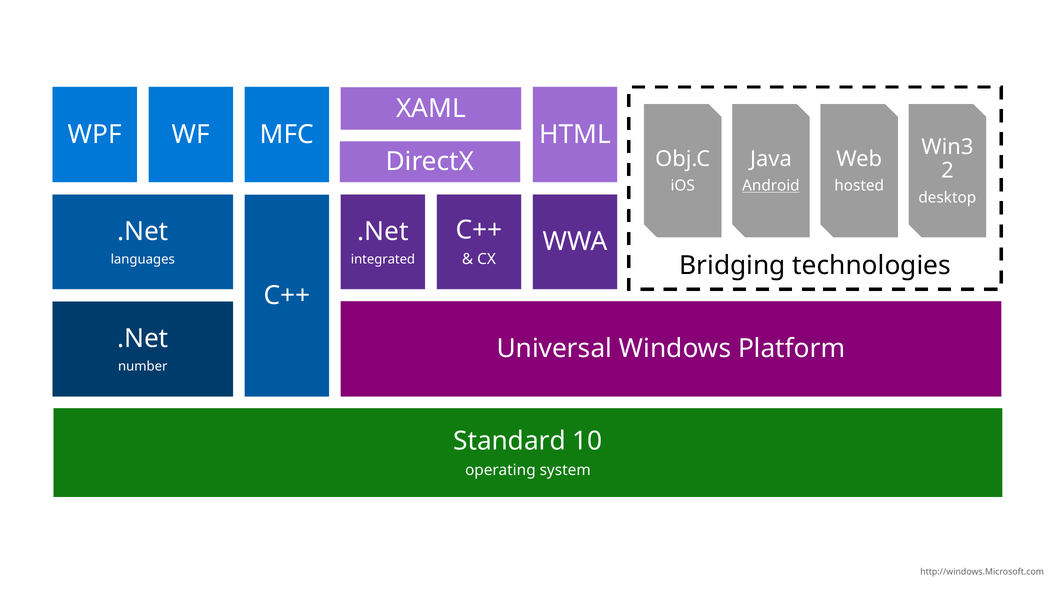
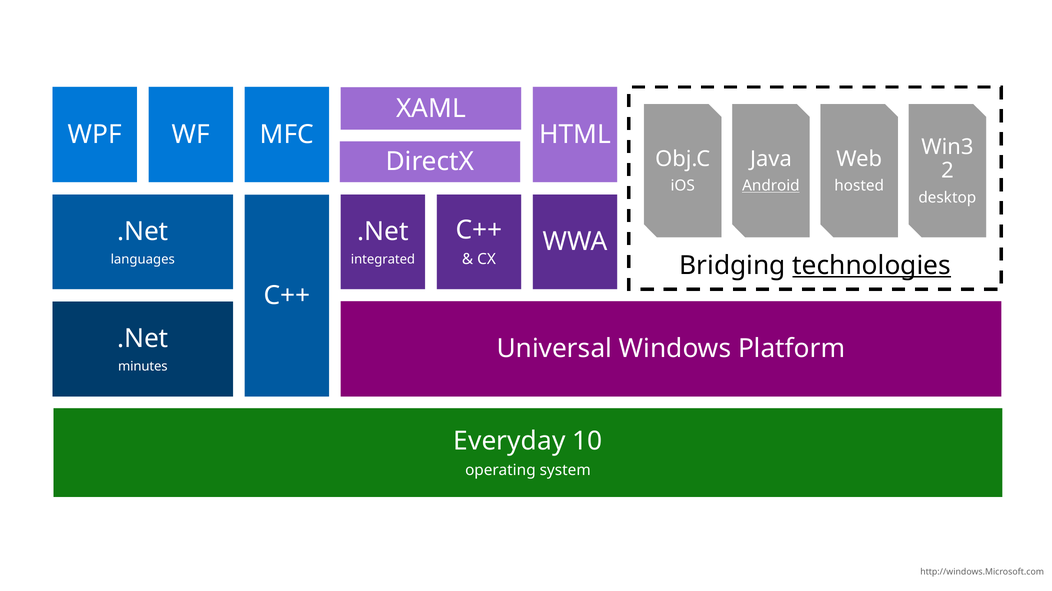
technologies underline: none -> present (872, 266)
number: number -> minutes (143, 367)
Standard: Standard -> Everyday (509, 441)
